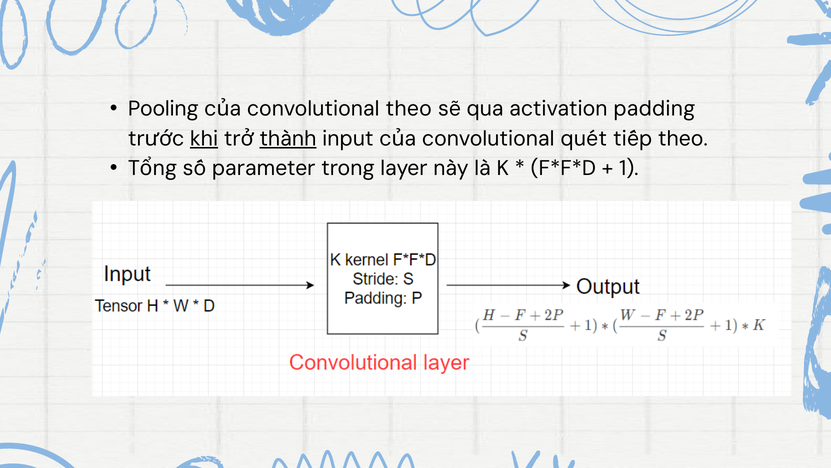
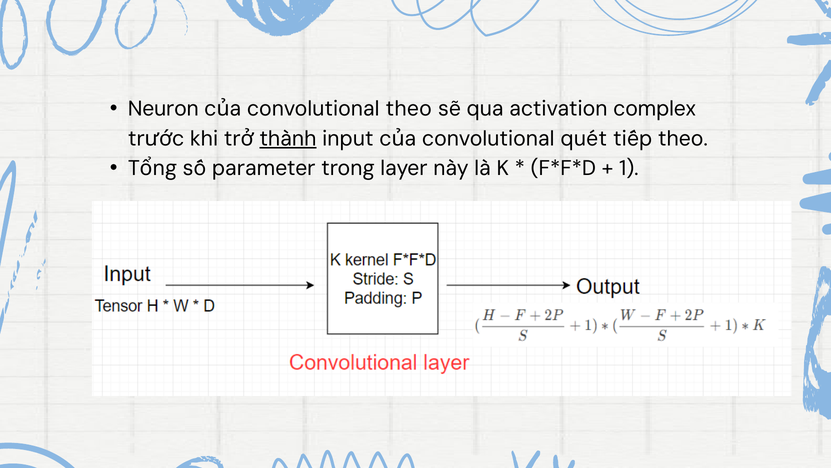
Pooling: Pooling -> Neuron (163, 109)
padding: padding -> complex (655, 109)
khi underline: present -> none (204, 138)
